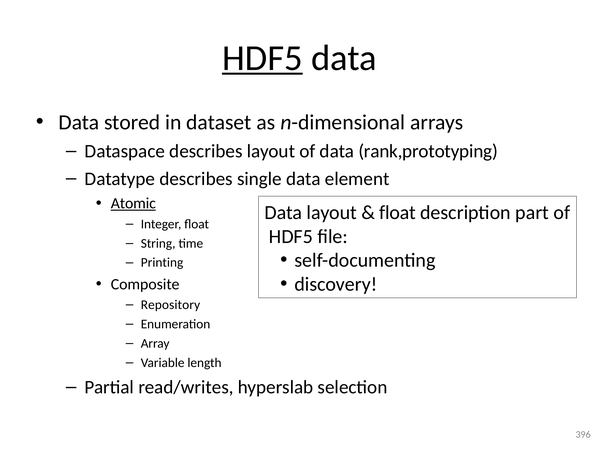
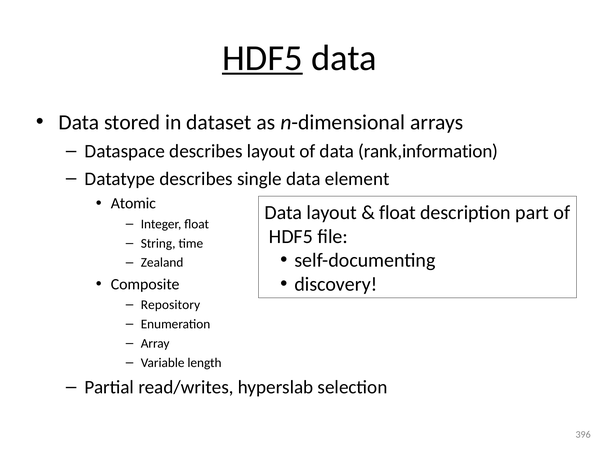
rank,prototyping: rank,prototyping -> rank,information (428, 151)
Atomic underline: present -> none (133, 204)
Printing: Printing -> Zealand (162, 263)
